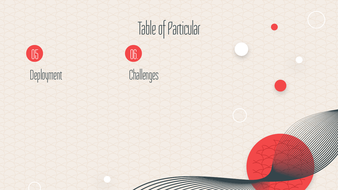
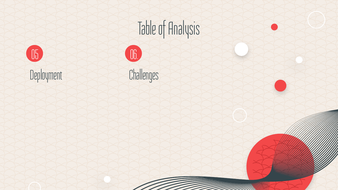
Particular: Particular -> Analysis (184, 28)
